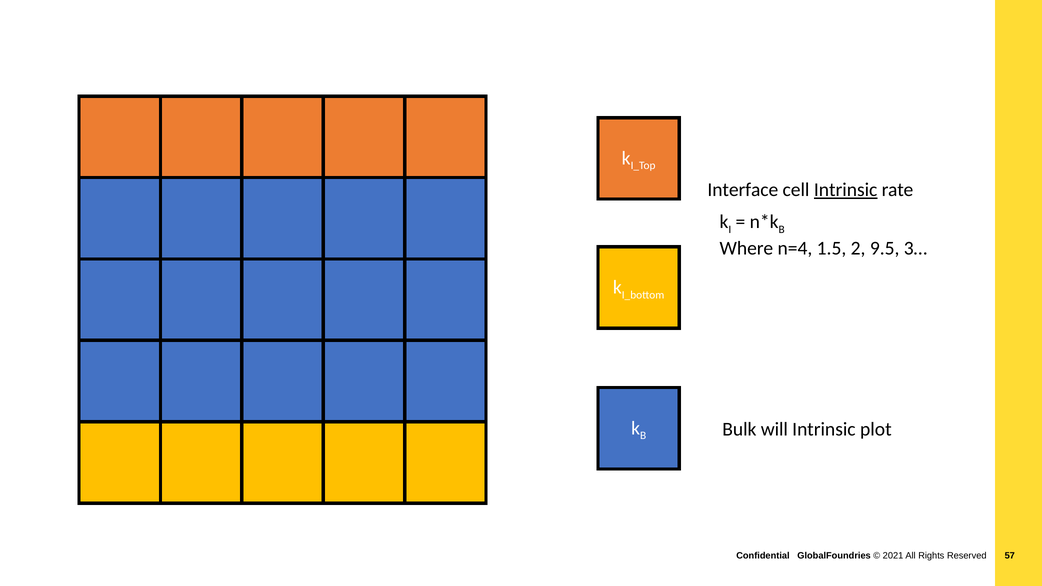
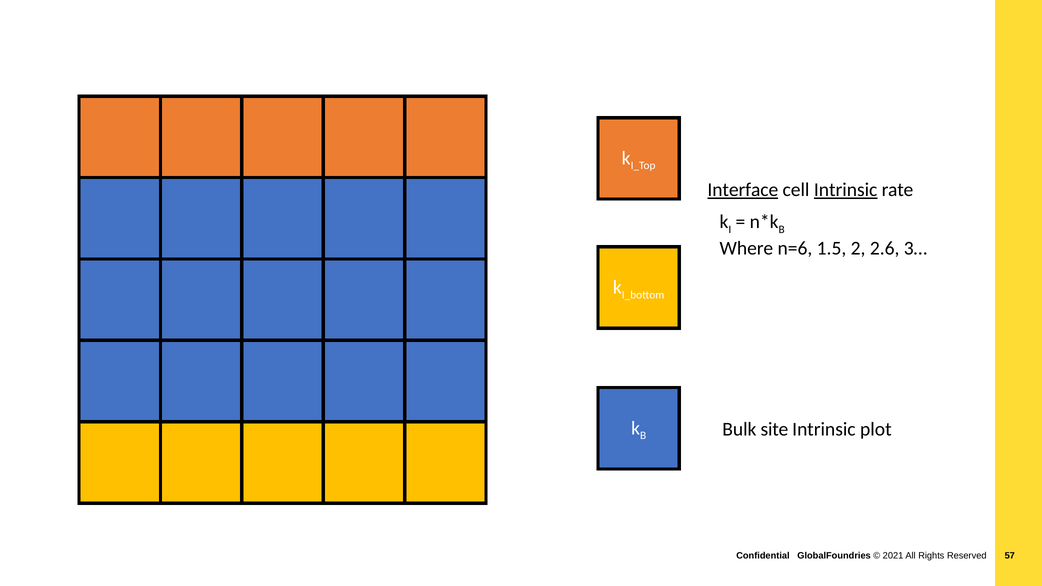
Interface underline: none -> present (743, 190)
n=4: n=4 -> n=6 (795, 248)
9.5: 9.5 -> 2.6 (885, 248)
will: will -> site (774, 430)
